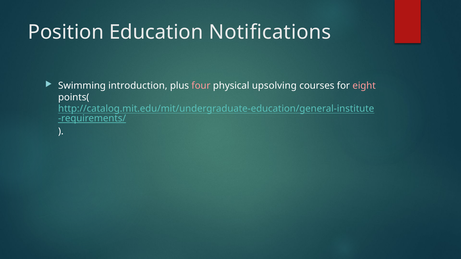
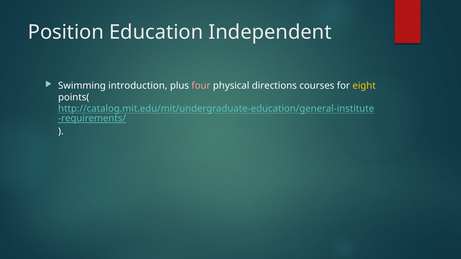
Notifications: Notifications -> Independent (270, 32)
upsolving: upsolving -> directions (274, 86)
eight colour: pink -> yellow (364, 86)
